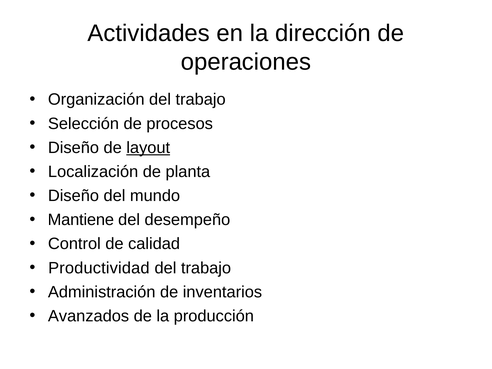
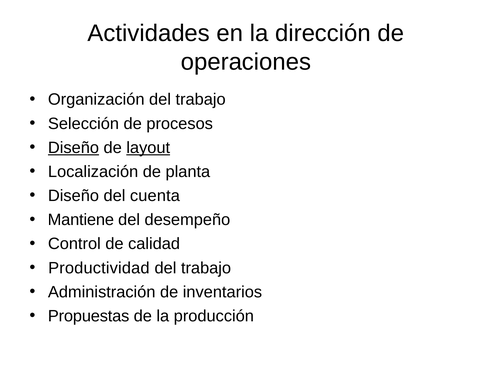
Diseño underline: none -> present (73, 148)
mundo: mundo -> cuenta (155, 196)
Avanzados: Avanzados -> Propuestas (89, 316)
